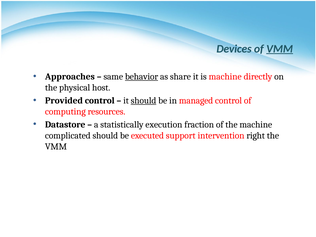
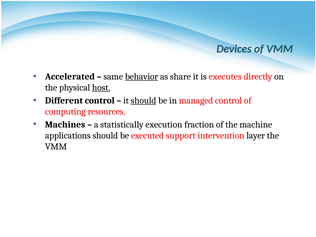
VMM underline: present -> none (280, 49)
Approaches: Approaches -> Accelerated (70, 77)
is machine: machine -> executes (225, 77)
host underline: none -> present (101, 88)
Provided: Provided -> Different (64, 101)
Datastore: Datastore -> Machines (65, 124)
complicated: complicated -> applications (68, 136)
right: right -> layer (256, 136)
